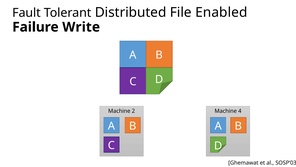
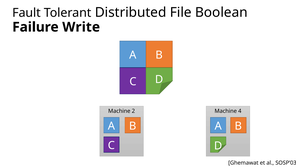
Enabled: Enabled -> Boolean (221, 12)
